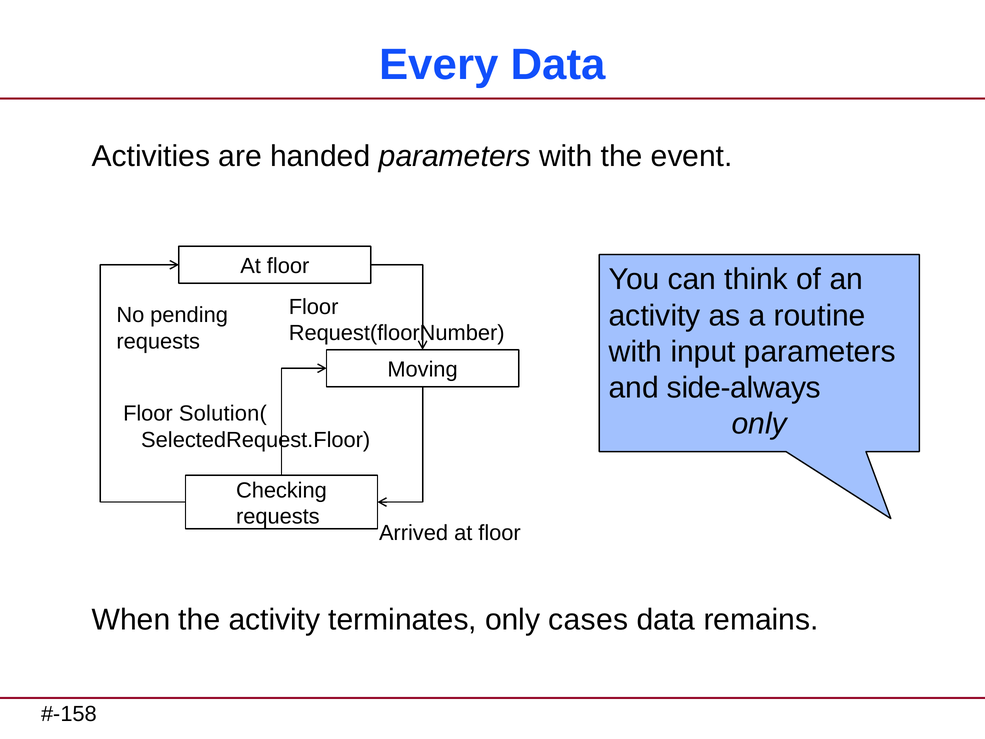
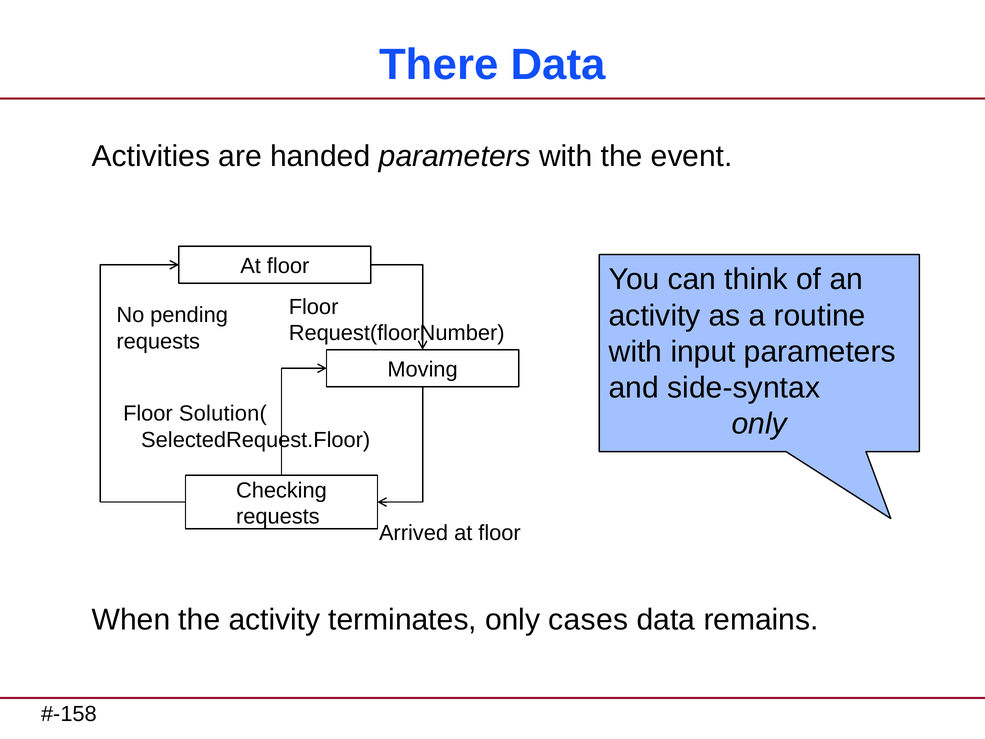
Every: Every -> There (439, 65)
side-always: side-always -> side-syntax (744, 388)
